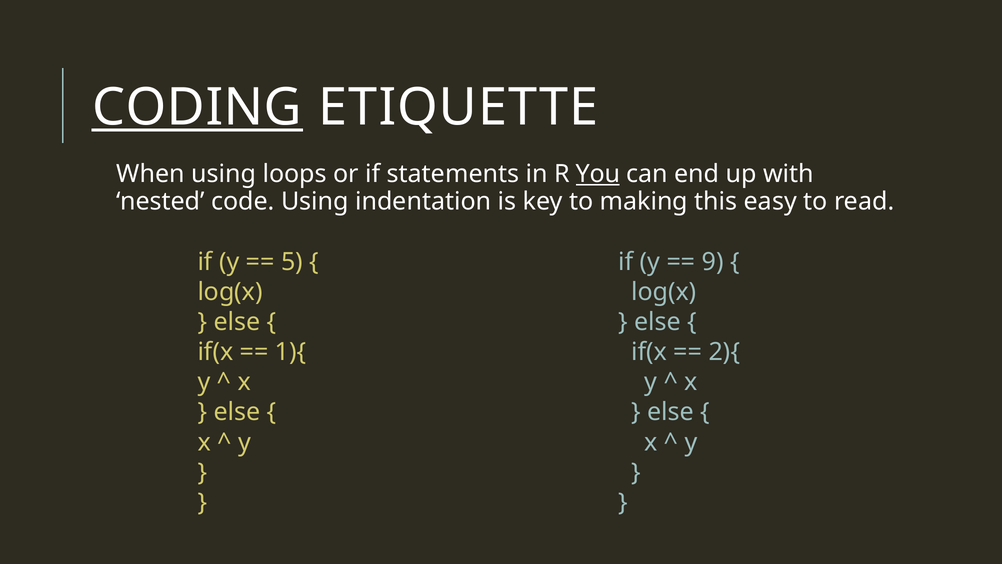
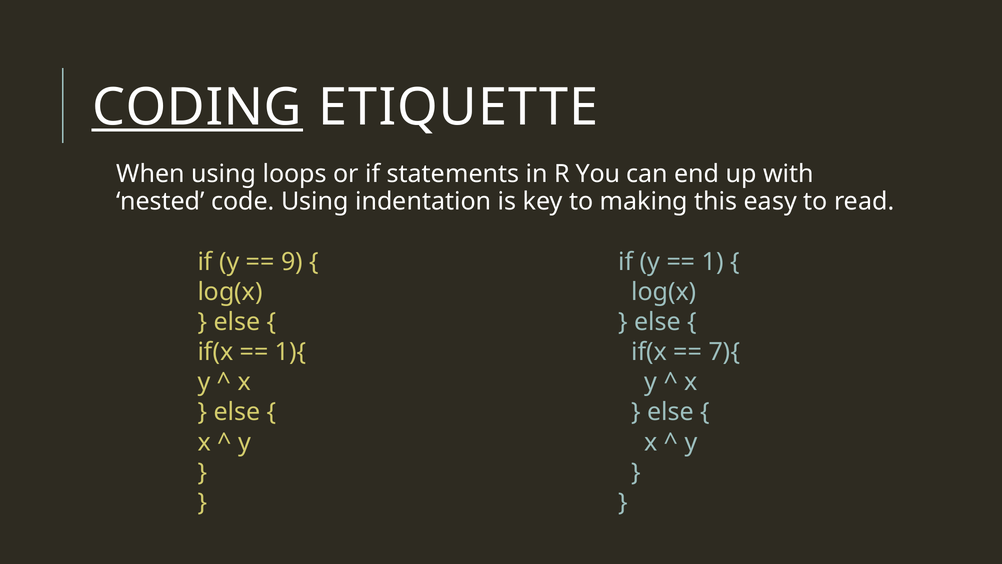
You underline: present -> none (598, 174)
5: 5 -> 9 (292, 262)
9: 9 -> 1 (713, 262)
2){: 2){ -> 7){ (724, 352)
